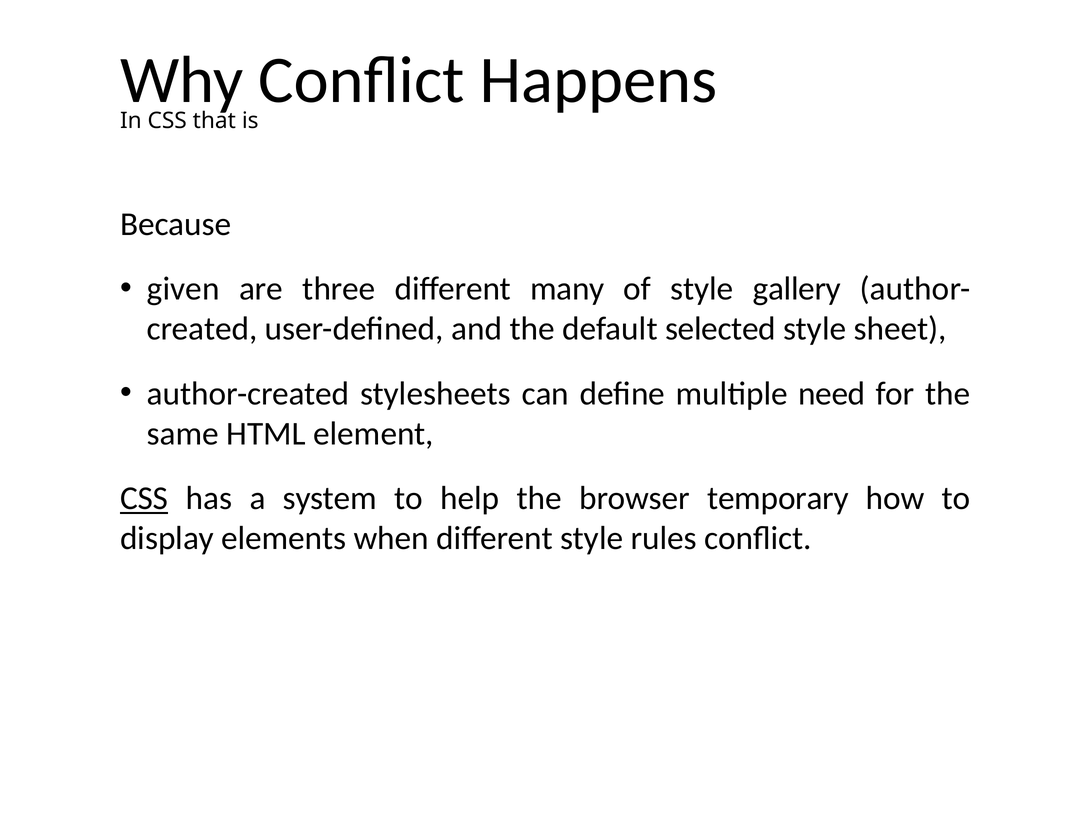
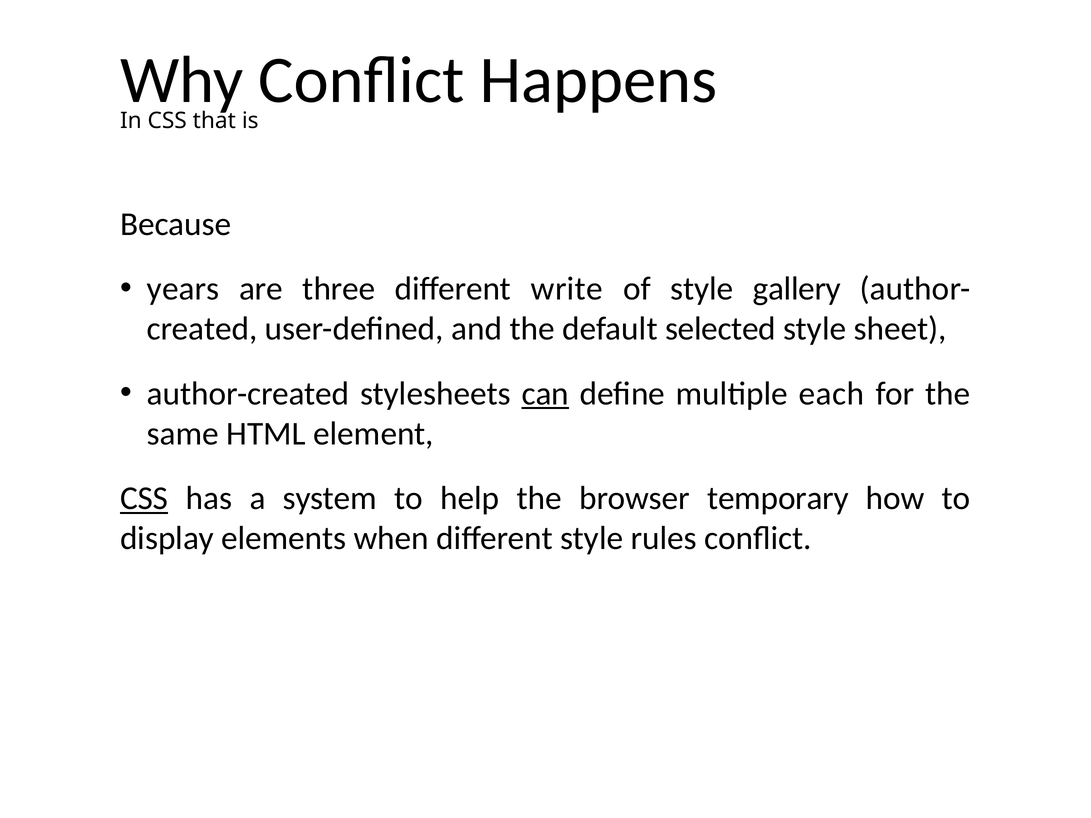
given: given -> years (183, 289)
many: many -> write (567, 289)
can underline: none -> present (545, 394)
need: need -> each (832, 394)
